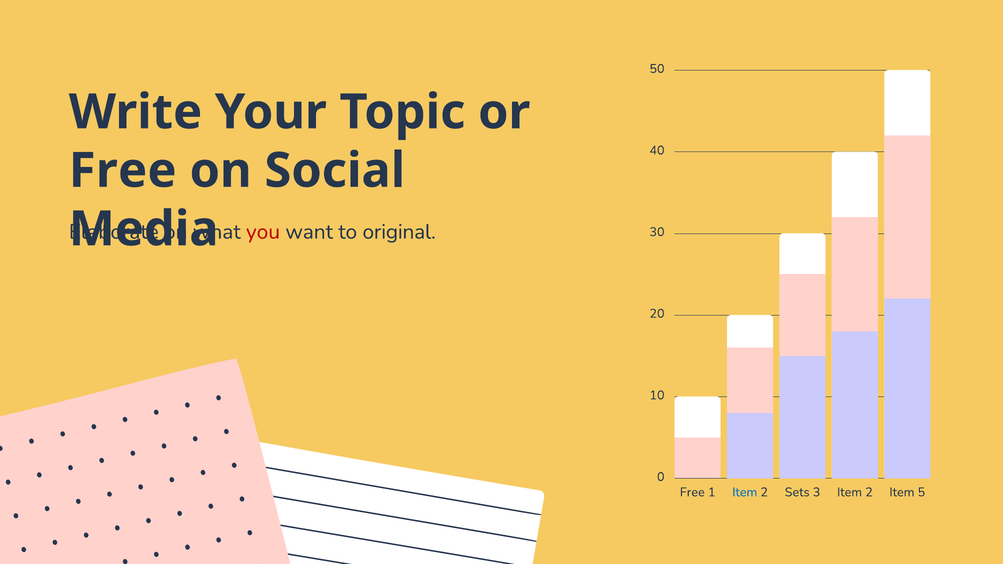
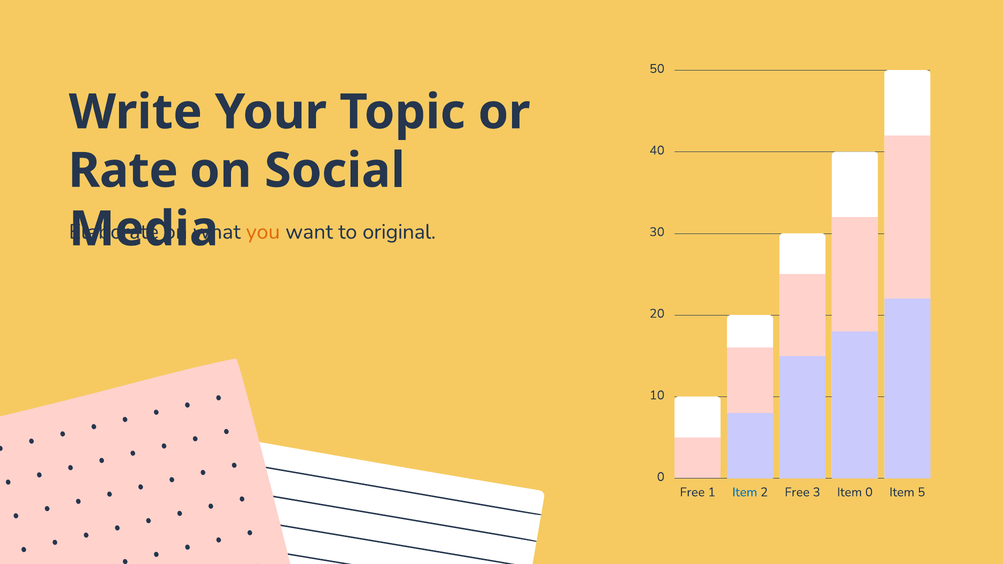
Free: Free -> Rate (123, 171)
you colour: red -> orange (263, 232)
2 Sets: Sets -> Free (797, 492)
3 Item 2: 2 -> 0 (869, 492)
